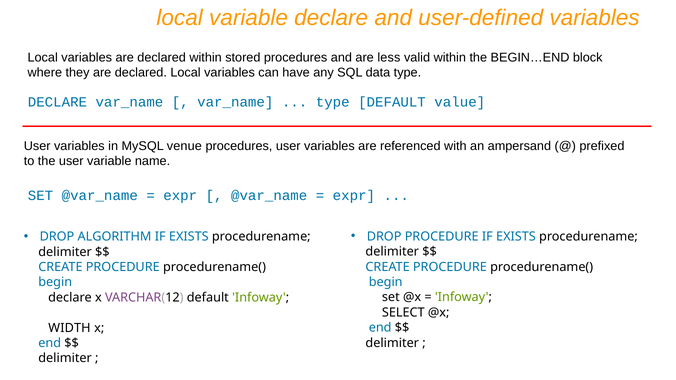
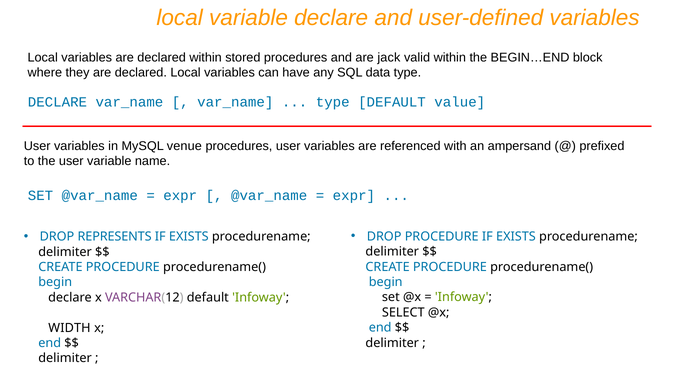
less: less -> jack (389, 57)
ALGORITHM: ALGORITHM -> REPRESENTS (115, 237)
